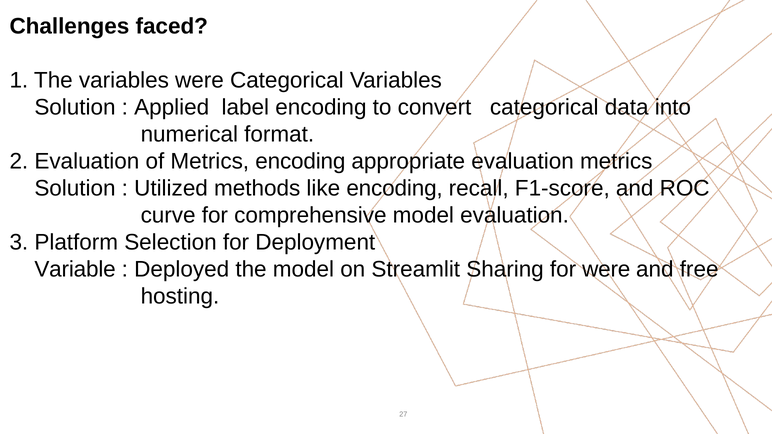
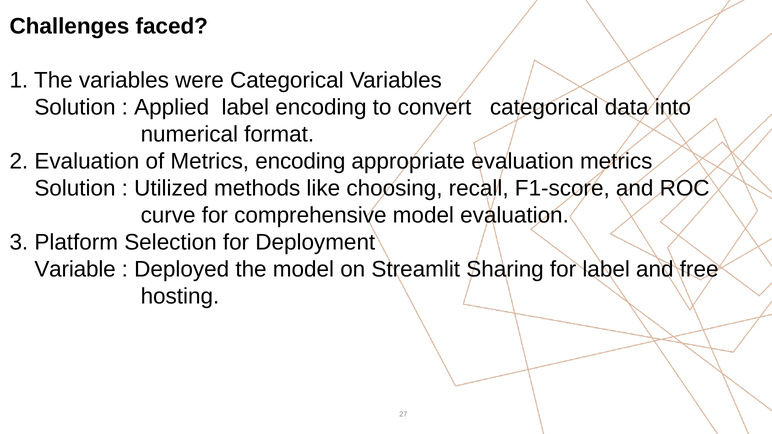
like encoding: encoding -> choosing (394, 188)
for were: were -> label (606, 269)
